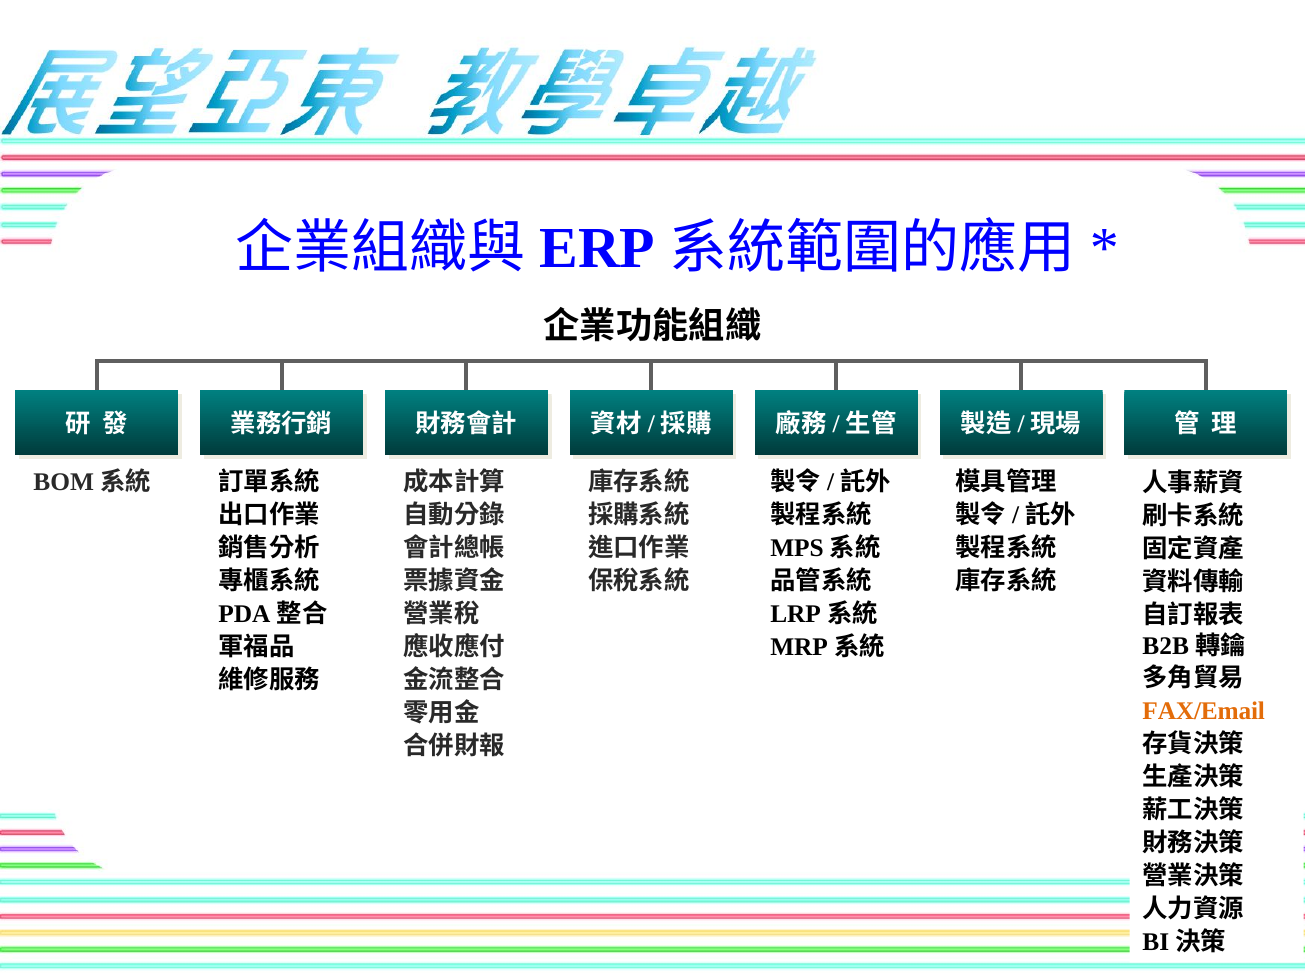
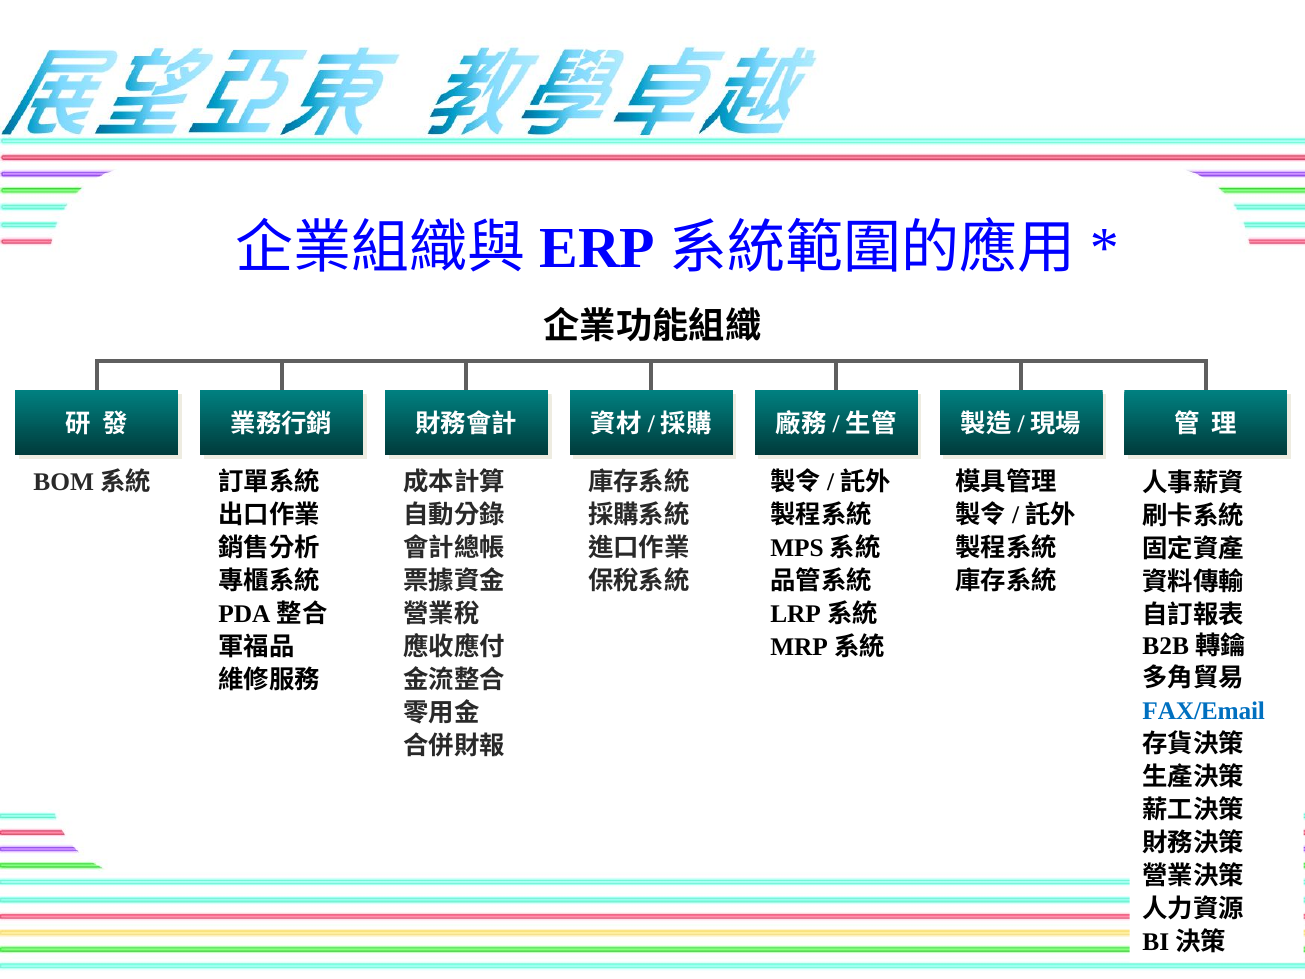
FAX/Email colour: orange -> blue (1204, 711)
